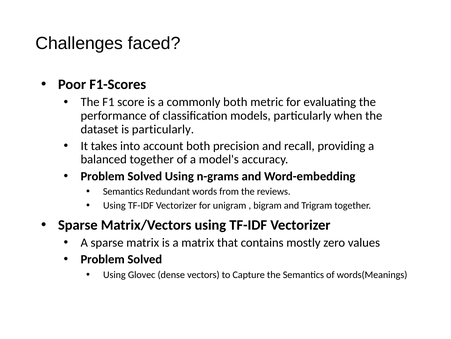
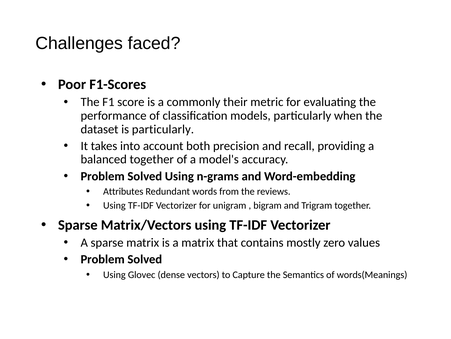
commonly both: both -> their (235, 102)
Semantics: Semantics -> Attributes (123, 191)
